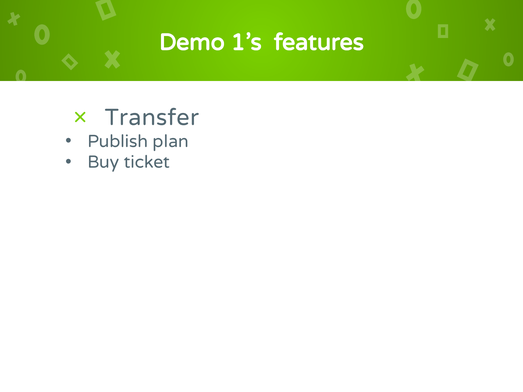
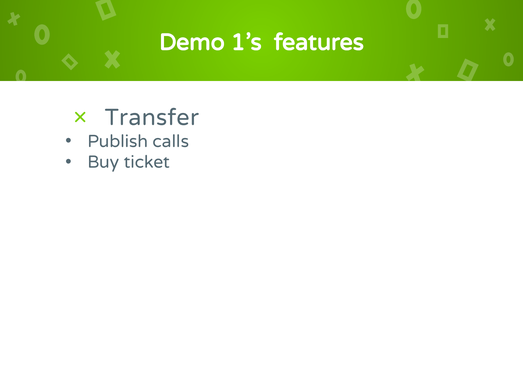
plan: plan -> calls (171, 141)
